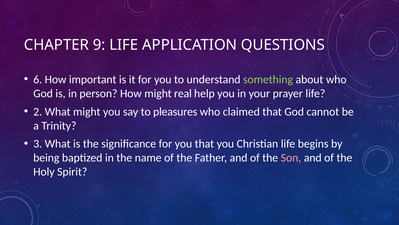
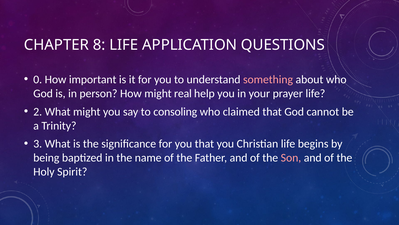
9: 9 -> 8 (99, 45)
6: 6 -> 0 (38, 79)
something colour: light green -> pink (268, 79)
pleasures: pleasures -> consoling (175, 111)
